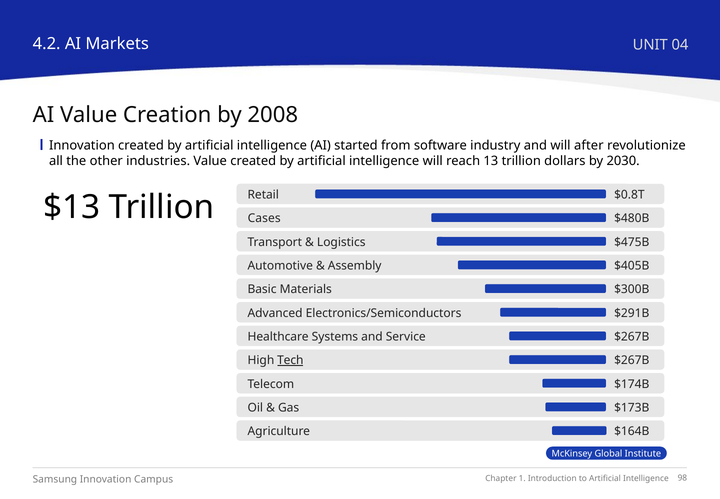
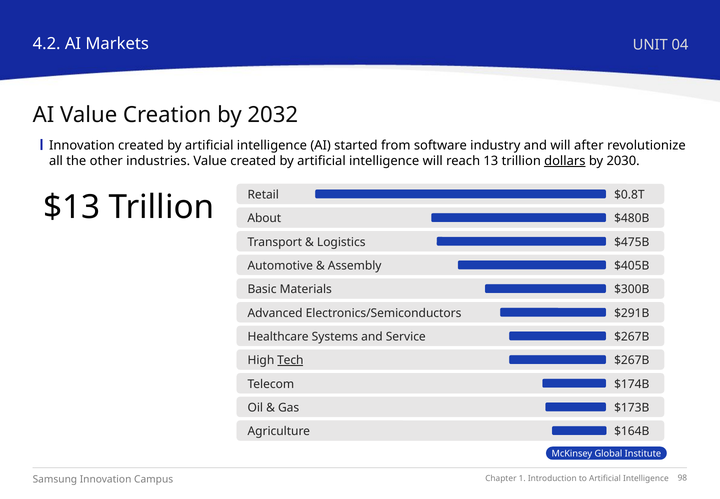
2008: 2008 -> 2032 (273, 115)
dollars underline: none -> present (565, 161)
Cases: Cases -> About (264, 218)
